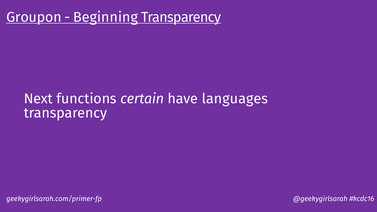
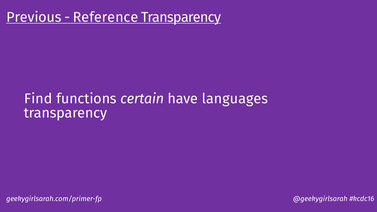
Groupon: Groupon -> Previous (34, 17)
Beginning: Beginning -> Reference (106, 17)
Next: Next -> Find (38, 99)
